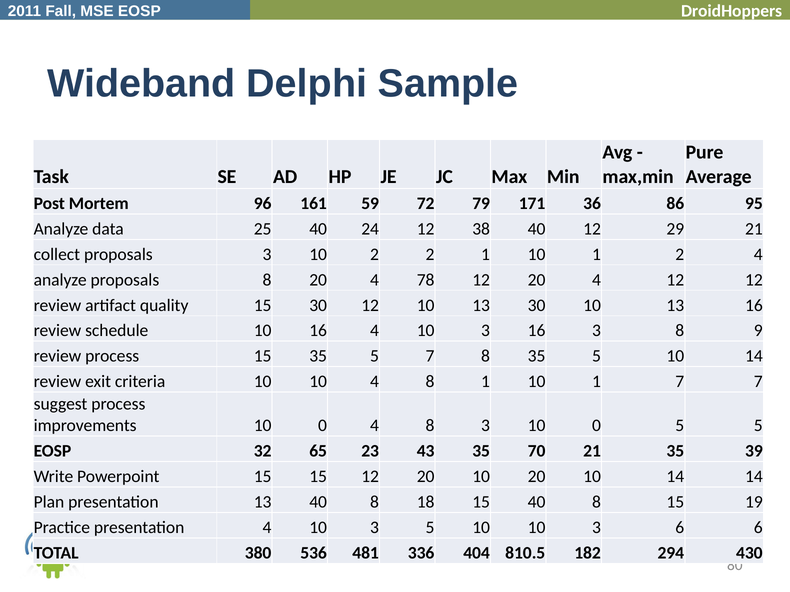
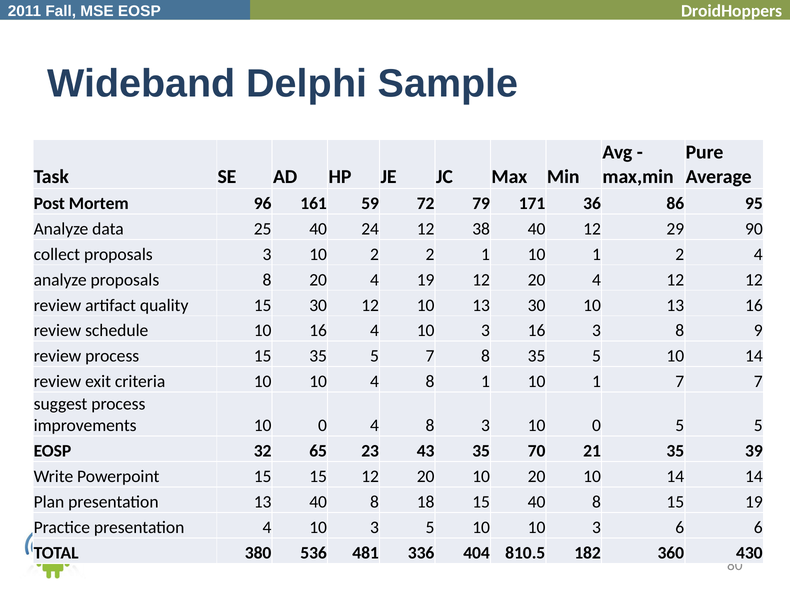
29 21: 21 -> 90 (754, 229)
4 78: 78 -> 19 (426, 280)
294: 294 -> 360 (671, 553)
